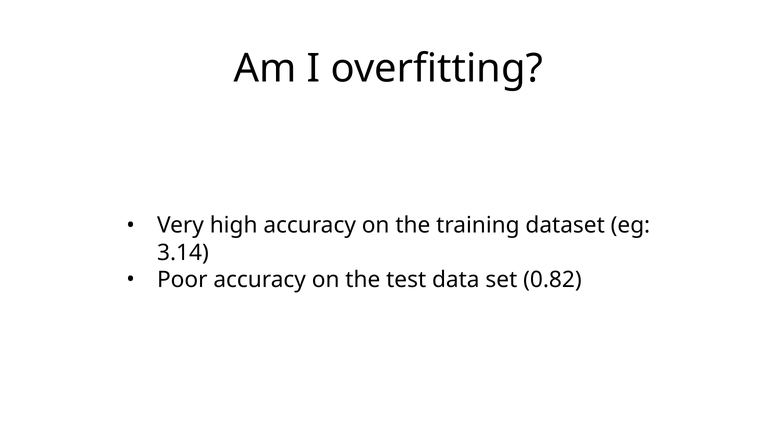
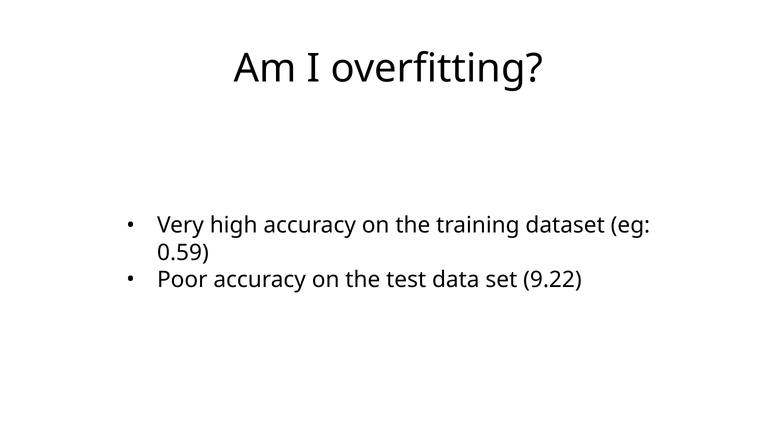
3.14: 3.14 -> 0.59 (183, 253)
0.82: 0.82 -> 9.22 (552, 280)
